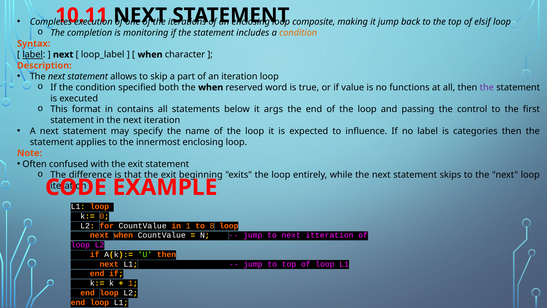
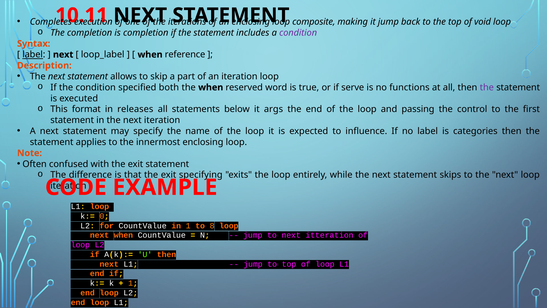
elsif: elsif -> void (483, 22)
is monitoring: monitoring -> completion (146, 33)
condition colour: orange -> purple (298, 33)
character: character -> reference (185, 55)
value: value -> serve (353, 87)
contains: contains -> releases (135, 109)
beginning: beginning -> specifying (201, 175)
